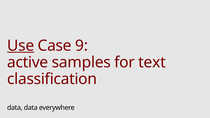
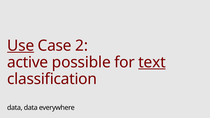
9: 9 -> 2 (82, 46)
samples: samples -> possible (81, 62)
text underline: none -> present (152, 62)
